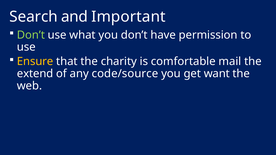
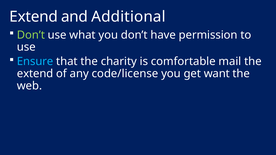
Search: Search -> Extend (34, 17)
Important: Important -> Additional (128, 17)
Ensure colour: yellow -> light blue (35, 62)
code/source: code/source -> code/license (125, 74)
